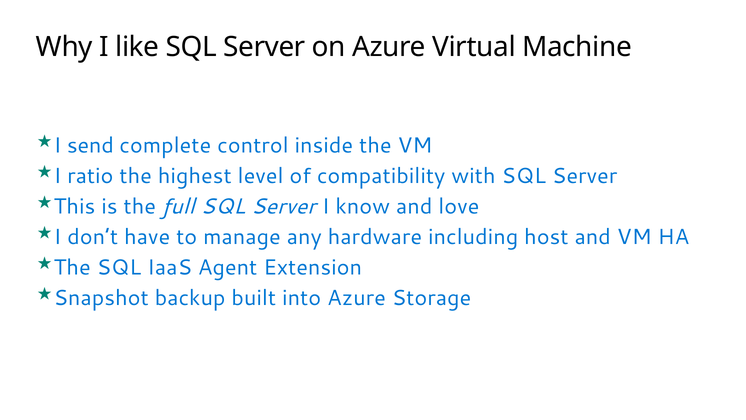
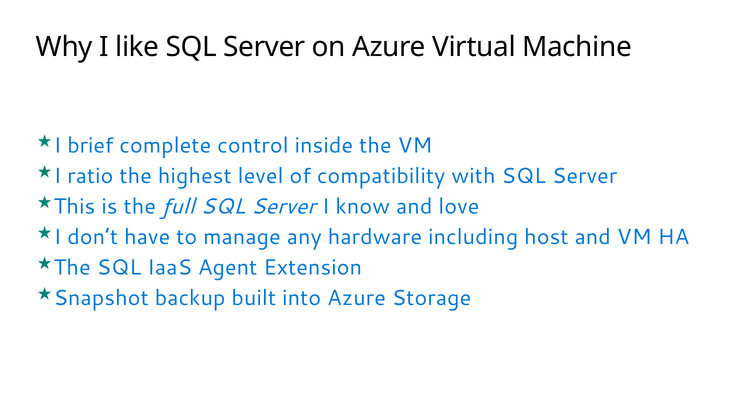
send: send -> brief (90, 146)
